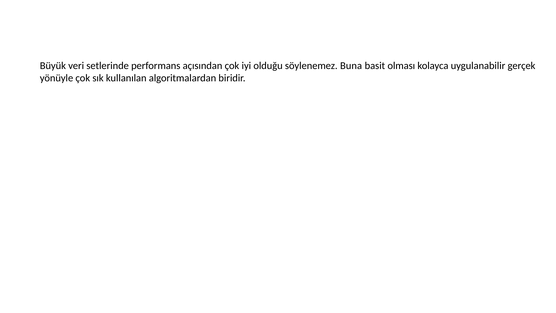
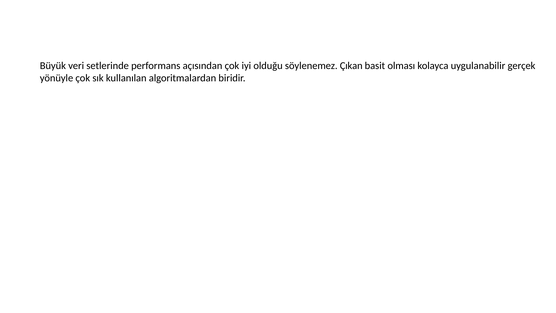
Buna: Buna -> Çıkan (351, 66)
